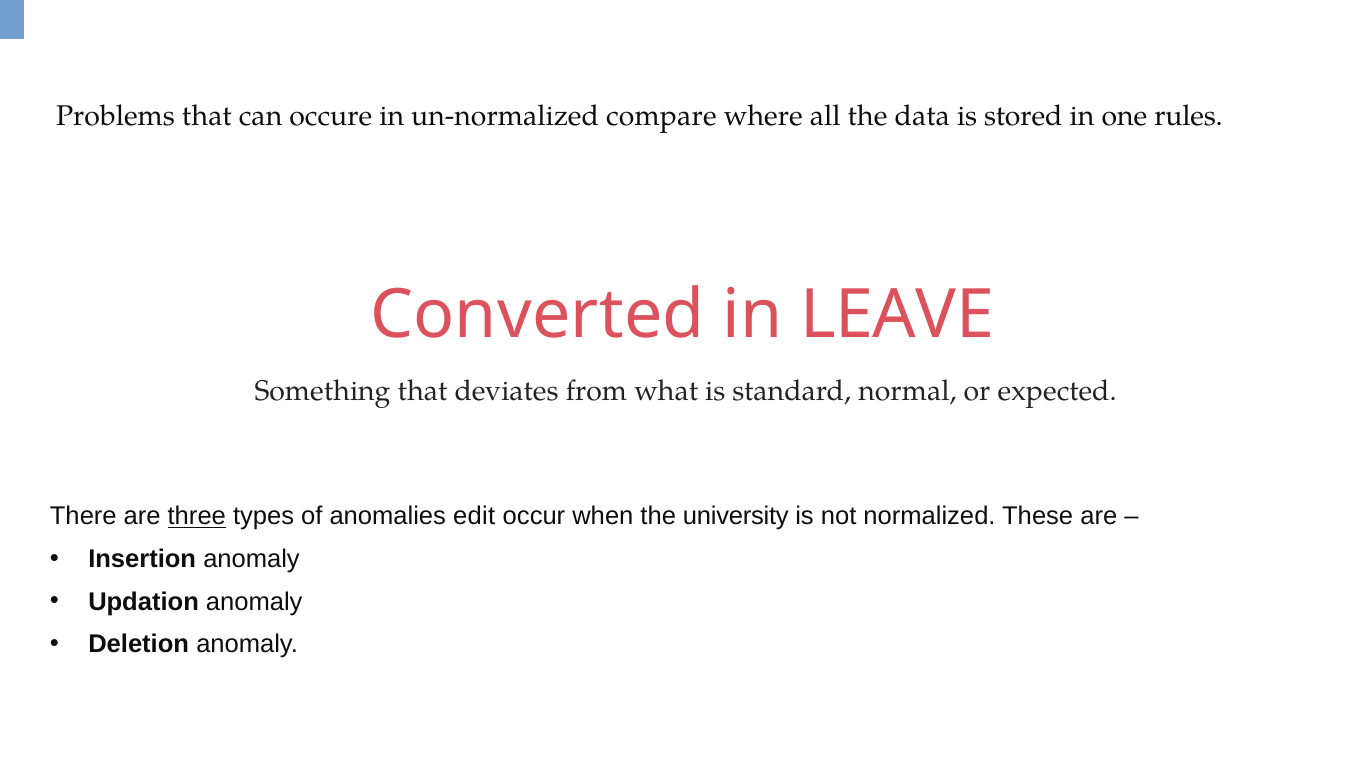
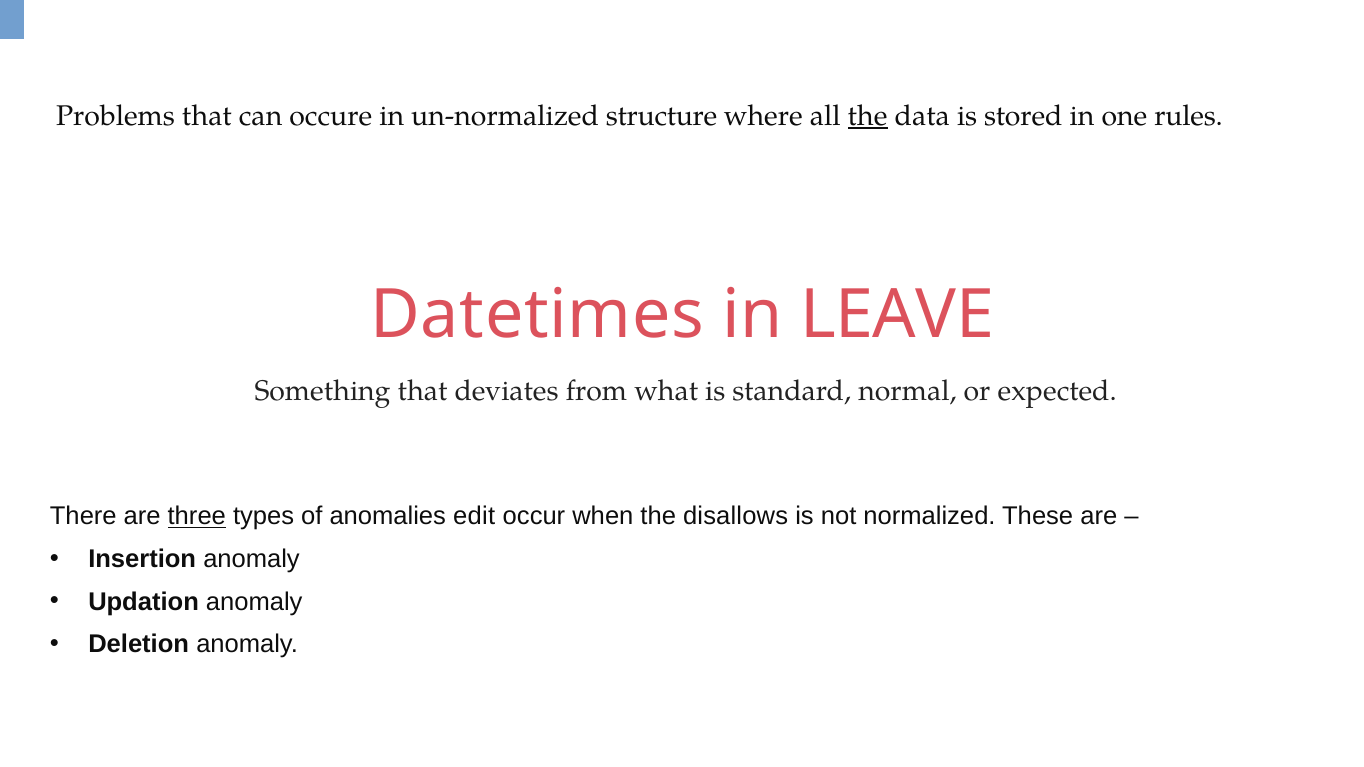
compare: compare -> structure (662, 116)
the underline: none -> present (868, 116)
Converted: Converted -> Datetimes (537, 315)
university: university -> disallows (736, 517)
